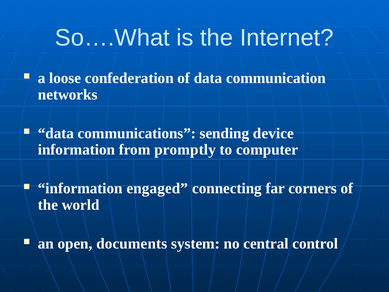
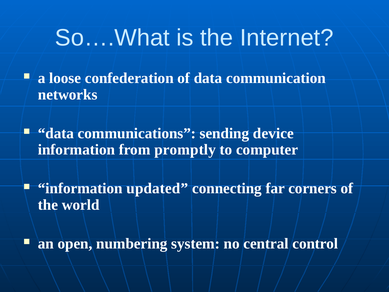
engaged: engaged -> updated (157, 188)
documents: documents -> numbering (132, 243)
